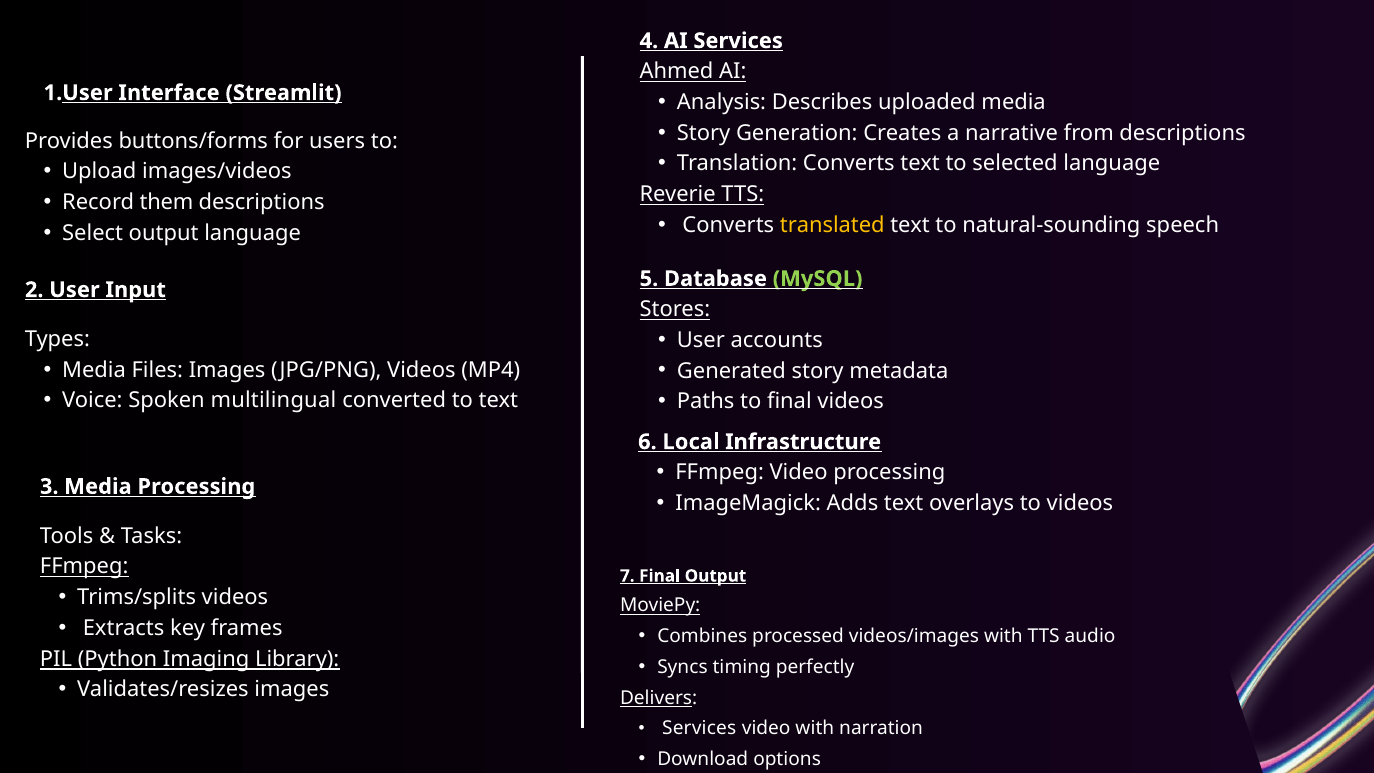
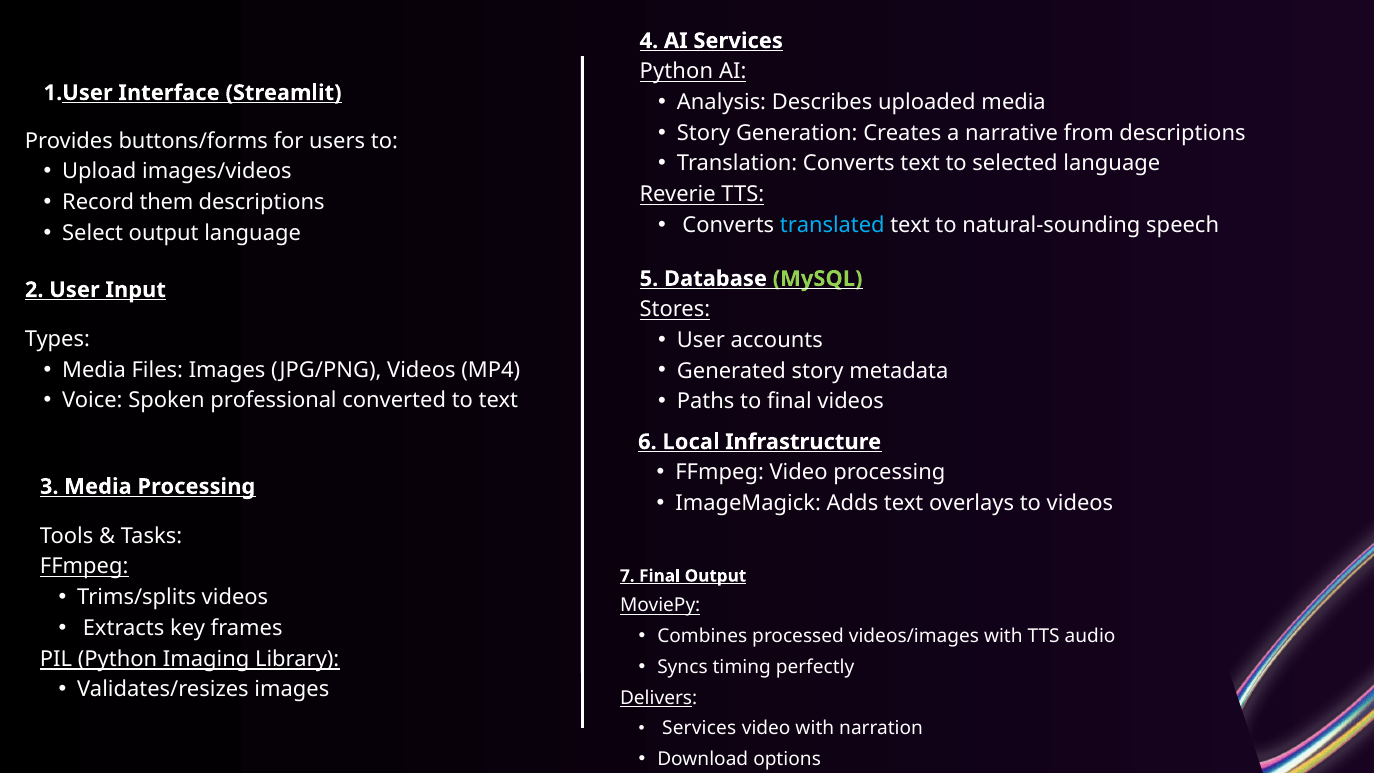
Ahmed: Ahmed -> Python (676, 72)
translated colour: yellow -> light blue (832, 225)
multilingual: multilingual -> professional (274, 401)
